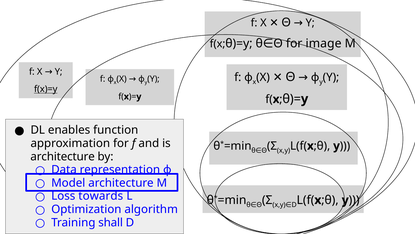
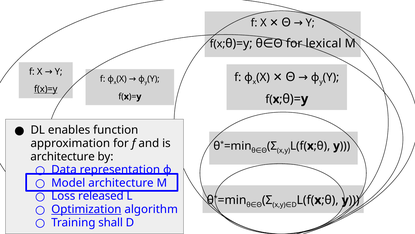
image: image -> lexical (324, 43)
towards: towards -> released (101, 196)
Optimization underline: none -> present (86, 209)
